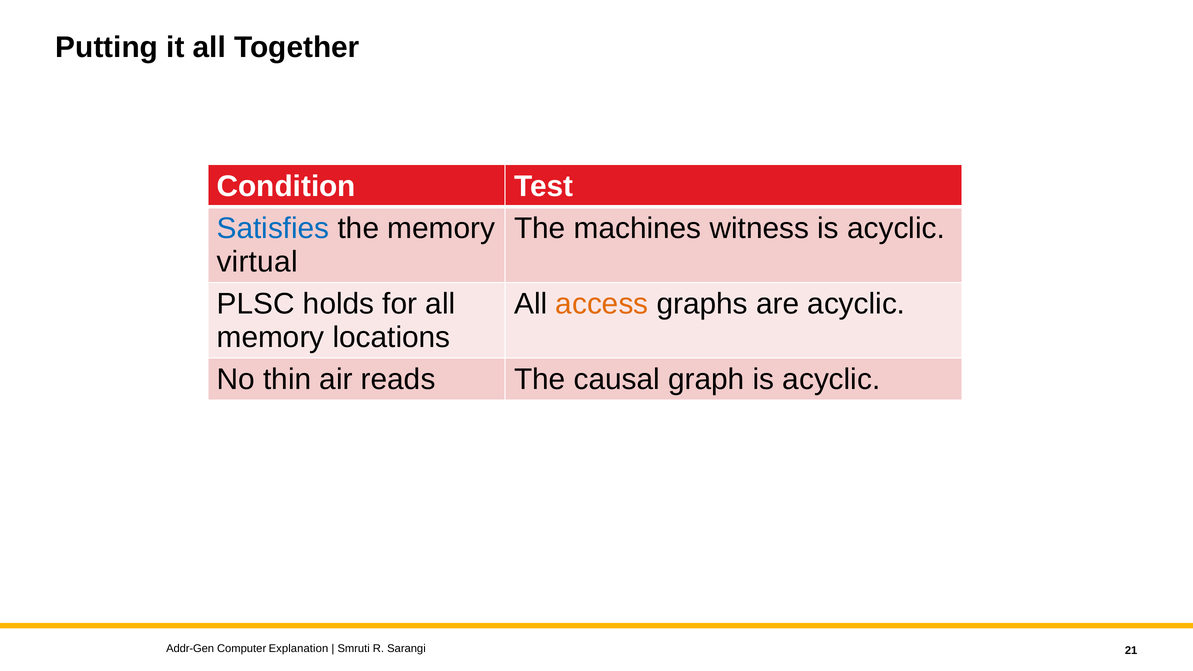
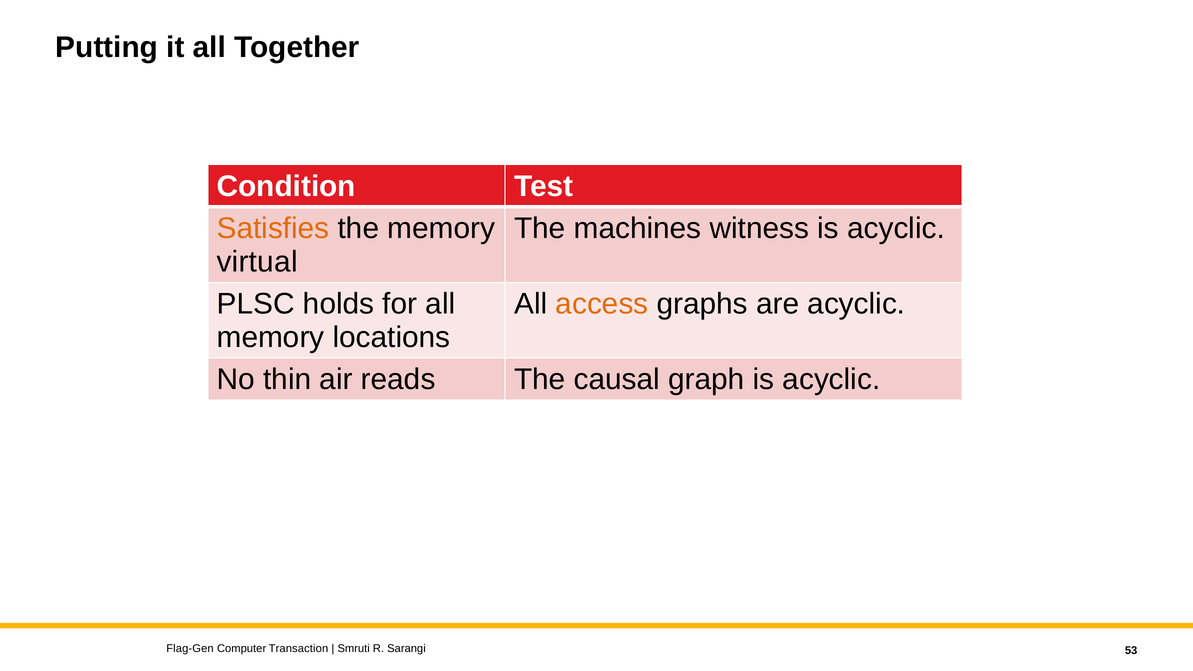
Satisfies colour: blue -> orange (273, 228)
Addr-Gen: Addr-Gen -> Flag-Gen (190, 649)
Explanation: Explanation -> Transaction (298, 649)
21: 21 -> 53 (1131, 651)
